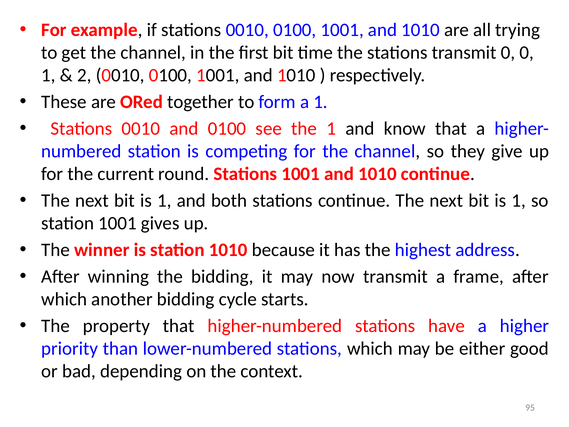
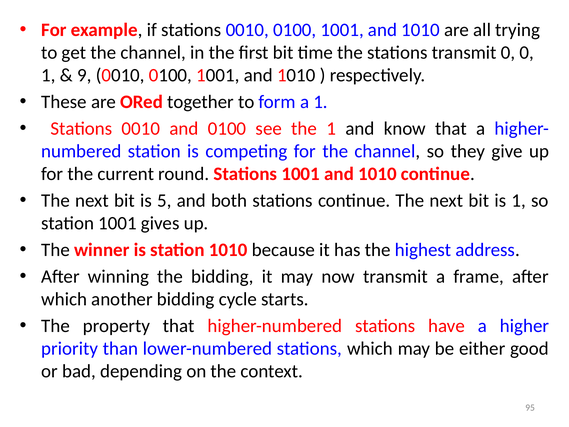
2: 2 -> 9 (84, 75)
1: 1 -> 5 (164, 200)
